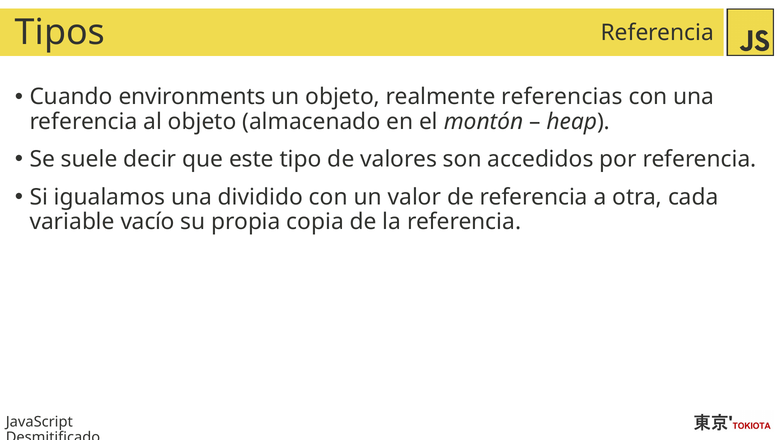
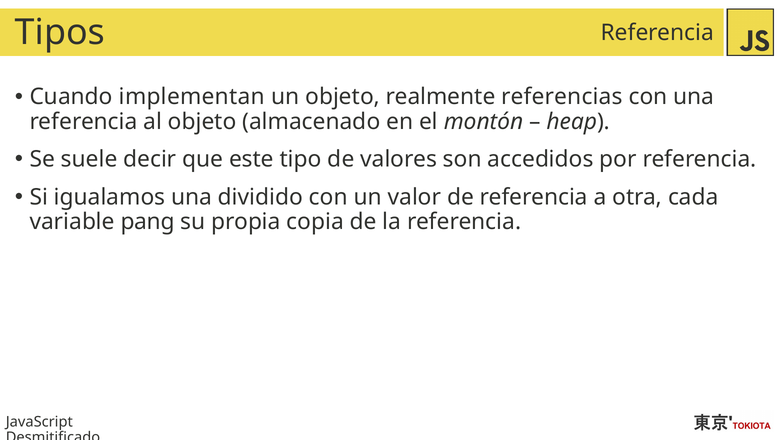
environments: environments -> implementan (192, 97)
vacío: vacío -> pang (148, 222)
